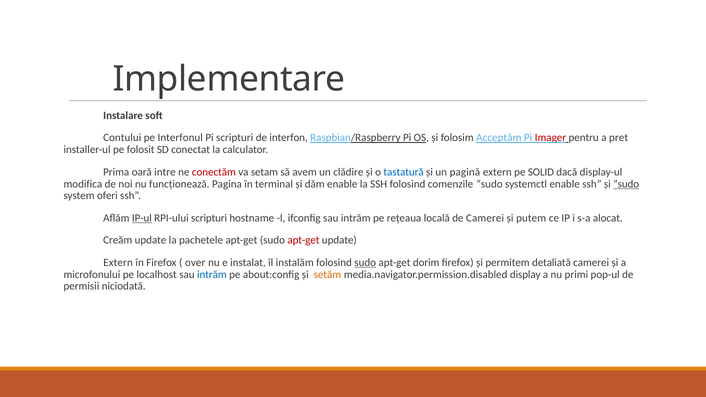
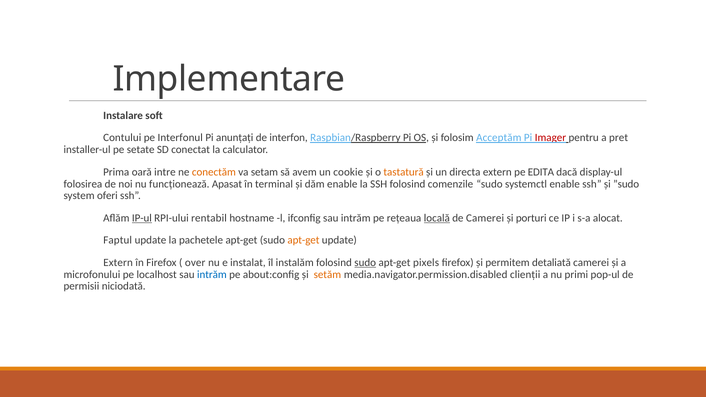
Pi scripturi: scripturi -> anunțați (235, 138)
folosit: folosit -> setate (141, 150)
conectăm colour: red -> orange (214, 172)
clădire: clădire -> cookie (348, 172)
tastatură colour: blue -> orange (404, 172)
pagină: pagină -> directa (465, 172)
SOLID: SOLID -> EDITA (541, 172)
modifica: modifica -> folosirea (83, 184)
Pagina: Pagina -> Apasat (227, 184)
”sudo underline: present -> none (626, 184)
RPI-ului scripturi: scripturi -> rentabil (209, 218)
locală underline: none -> present (437, 218)
putem: putem -> porturi (531, 218)
Creăm: Creăm -> Faptul (118, 240)
apt-get colour: red -> orange (303, 240)
dorim: dorim -> pixels (426, 263)
display: display -> clienții (525, 274)
